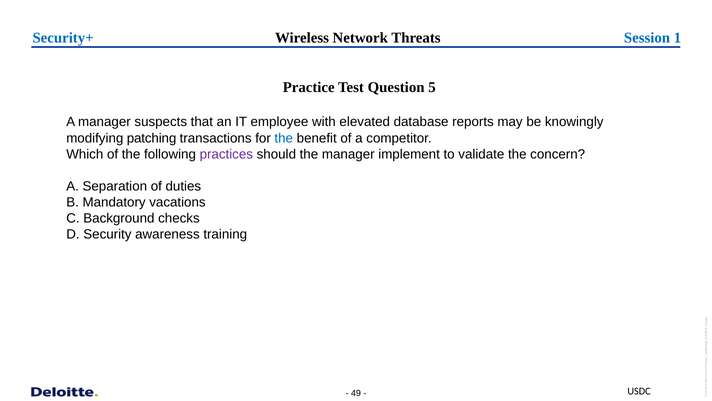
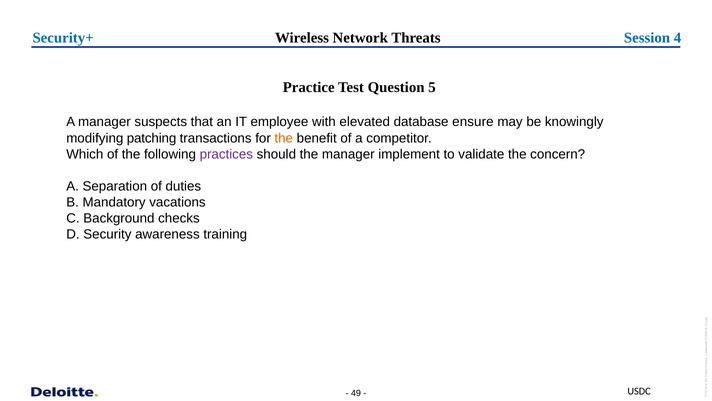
Session 1: 1 -> 4 (678, 38)
reports: reports -> ensure (473, 122)
the colour: blue -> orange (284, 138)
